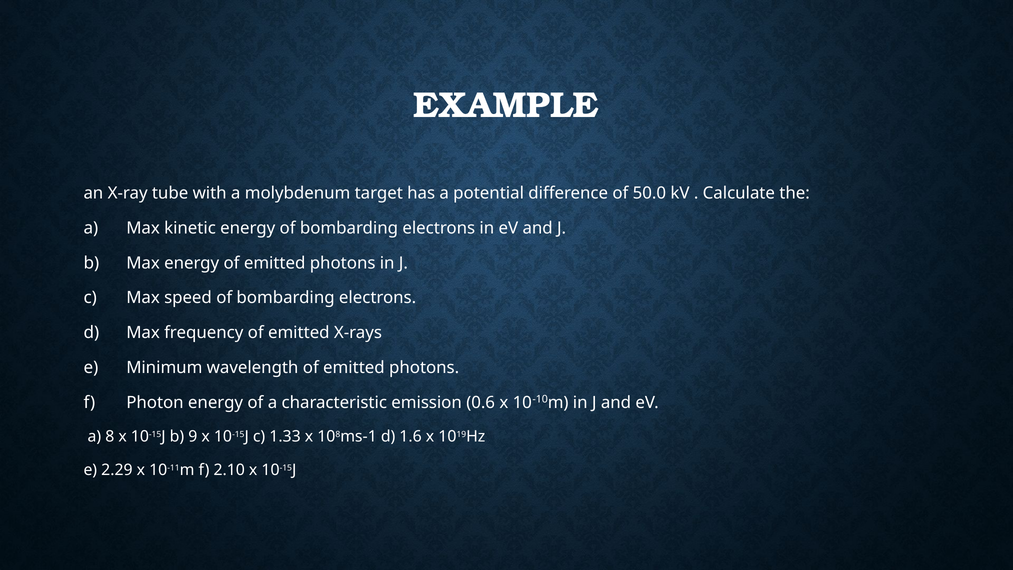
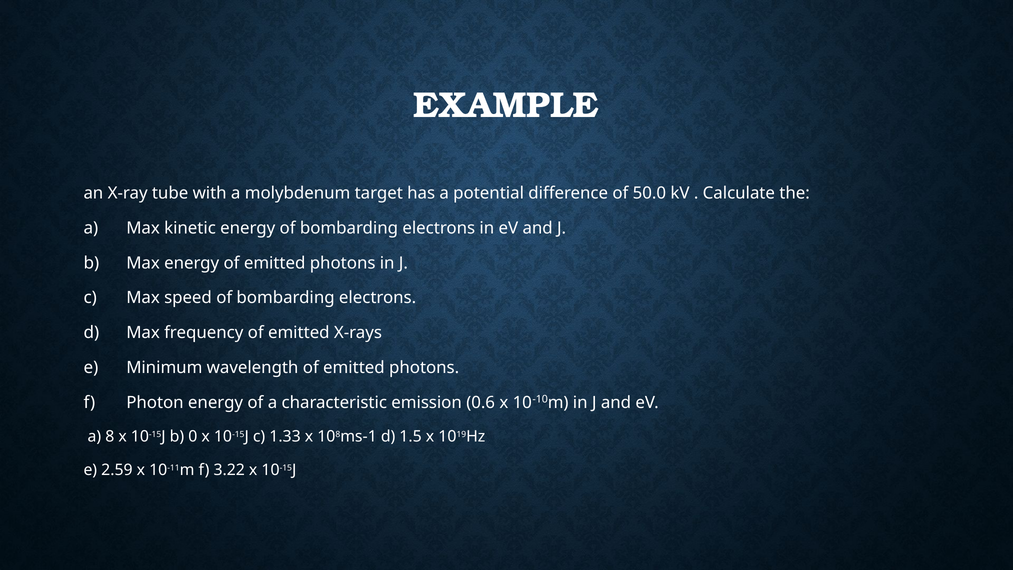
9: 9 -> 0 (193, 436)
1.6: 1.6 -> 1.5 (411, 436)
2.29: 2.29 -> 2.59 (117, 470)
2.10: 2.10 -> 3.22 (229, 470)
